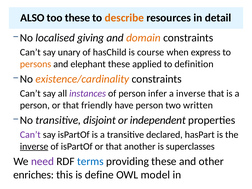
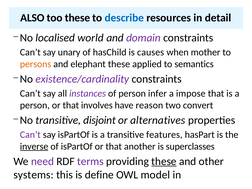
describe colour: orange -> blue (124, 18)
giving: giving -> world (91, 38)
domain colour: orange -> purple (143, 38)
course: course -> causes (151, 52)
express: express -> mother (206, 52)
definition: definition -> semantics (194, 64)
existence/cardinality colour: orange -> purple (82, 79)
a inverse: inverse -> impose (191, 93)
friendly: friendly -> involves (97, 105)
have person: person -> reason (149, 105)
written: written -> convert (198, 105)
independent: independent -> alternatives (158, 120)
declared: declared -> features (164, 135)
terms colour: blue -> purple (90, 161)
these underline: none -> present (164, 161)
enriches: enriches -> systems (34, 175)
